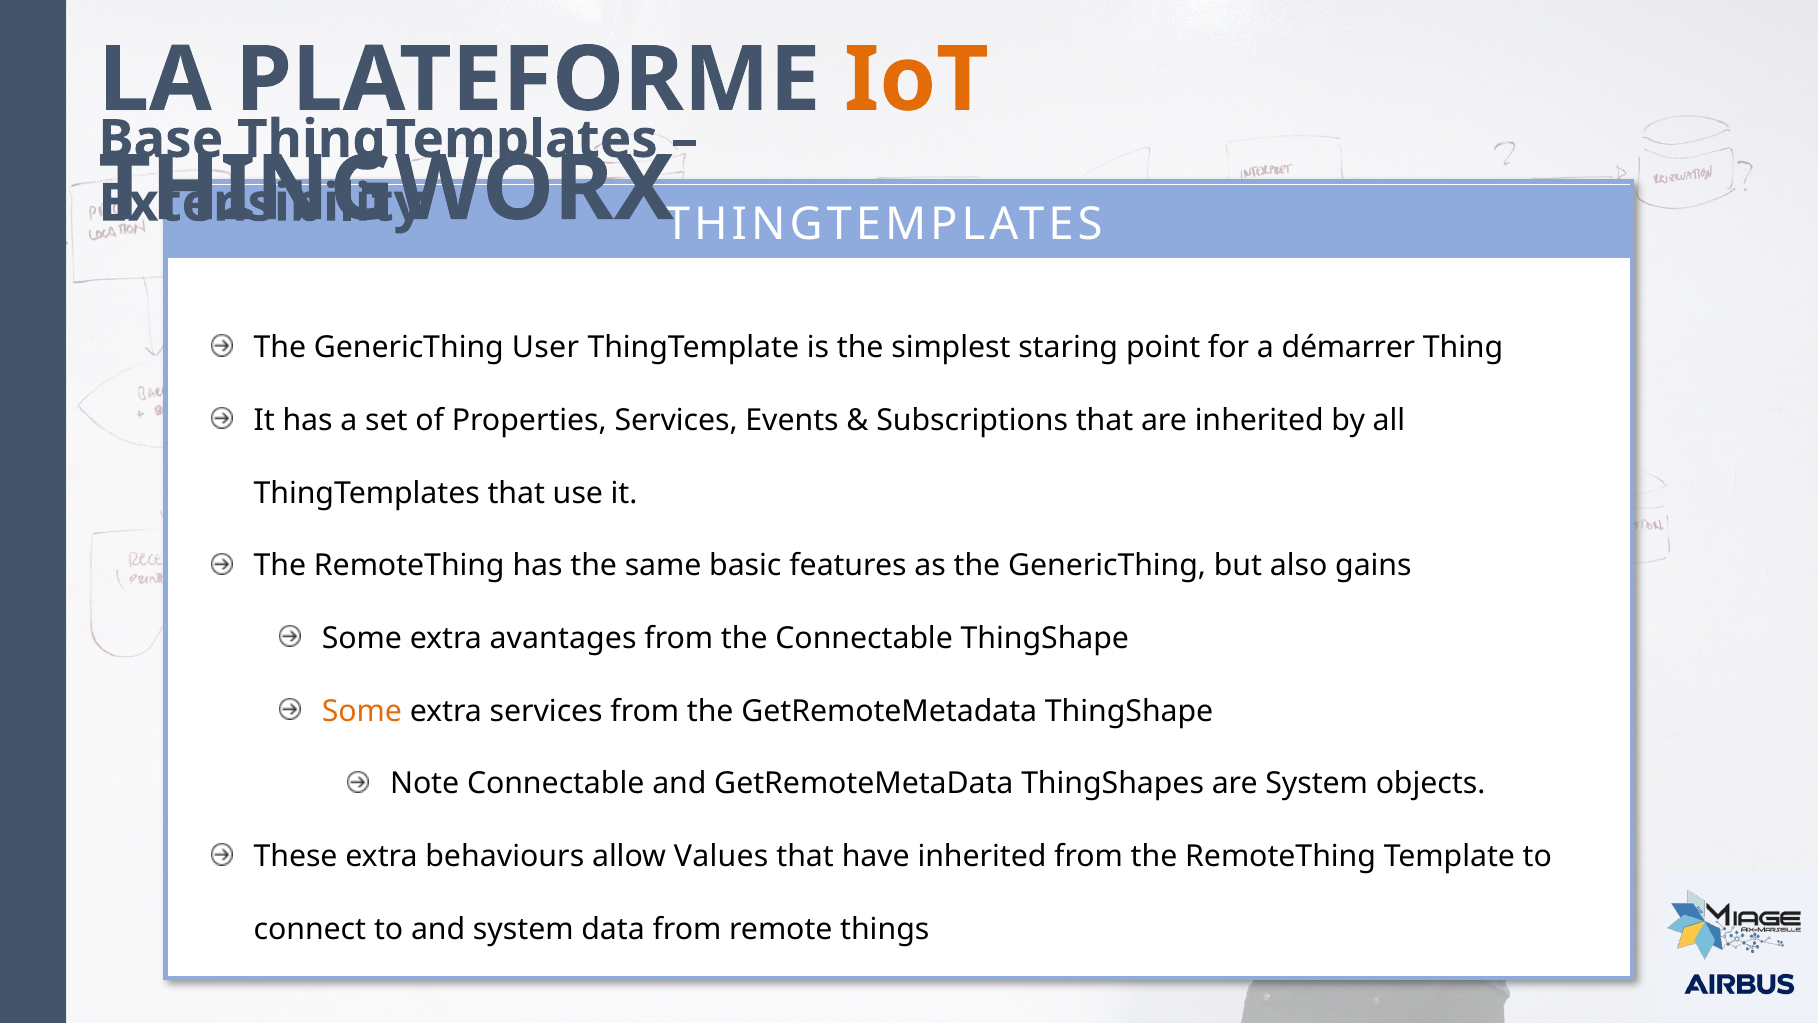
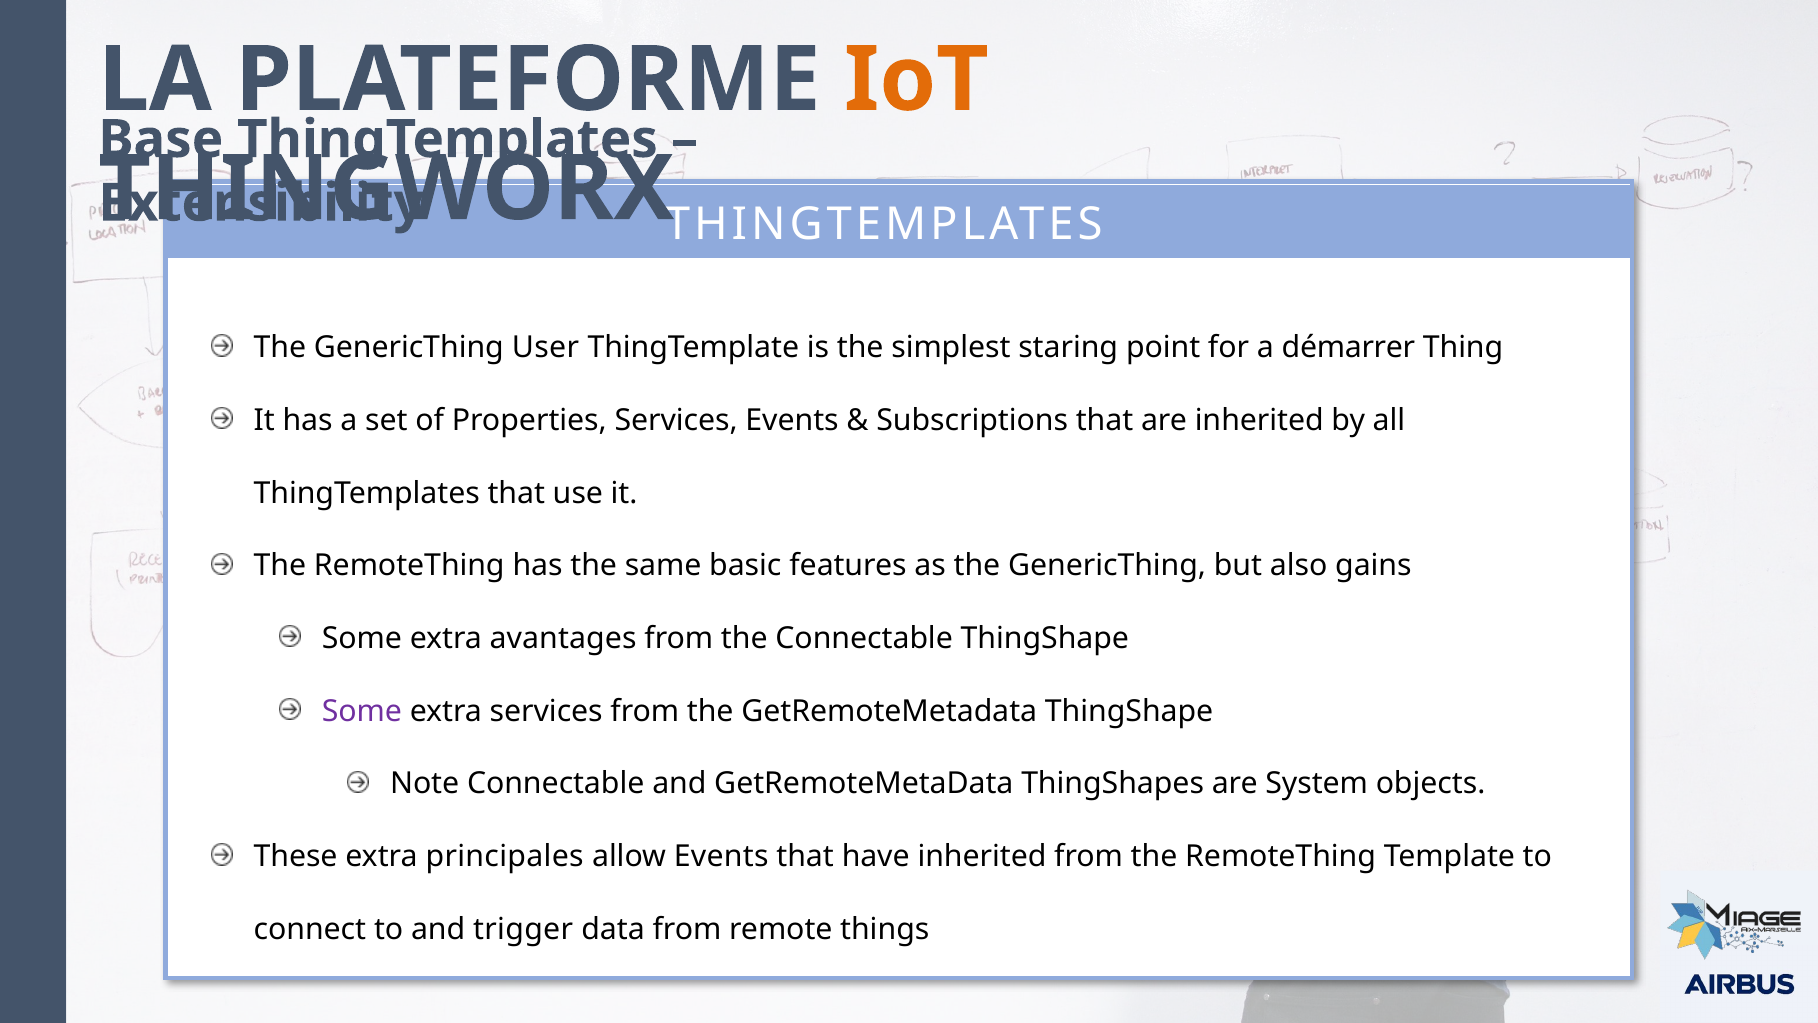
Some colour: orange -> purple (362, 711)
behaviours: behaviours -> principales (505, 856)
allow Values: Values -> Events (721, 856)
and system: system -> trigger (523, 929)
